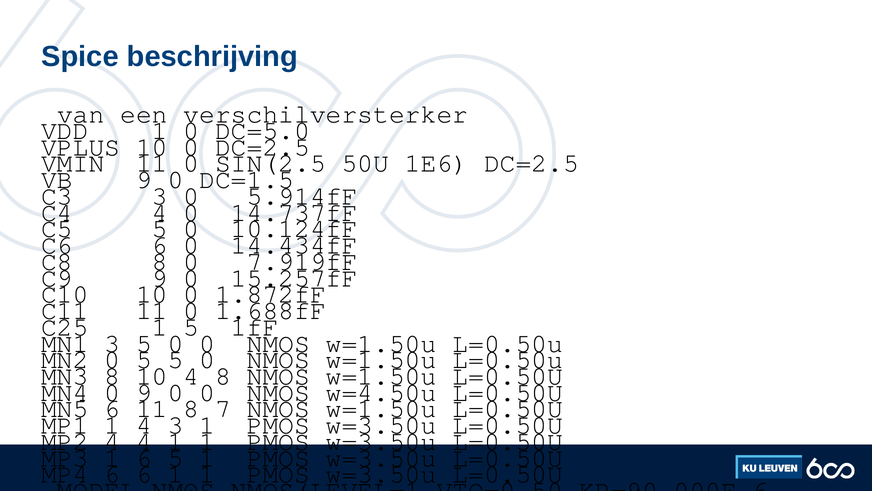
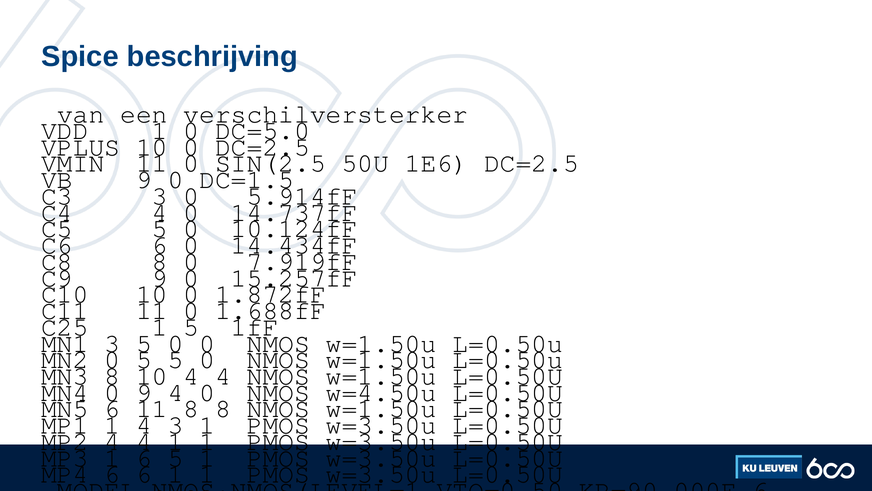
8: 8 -> 4 (223, 376)
0: 0 -> 4 (176, 392)
8 7: 7 -> 8 (223, 408)
